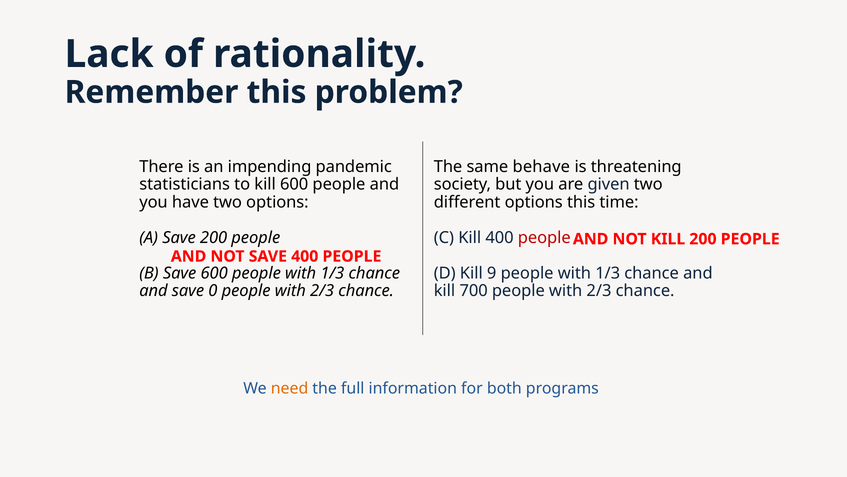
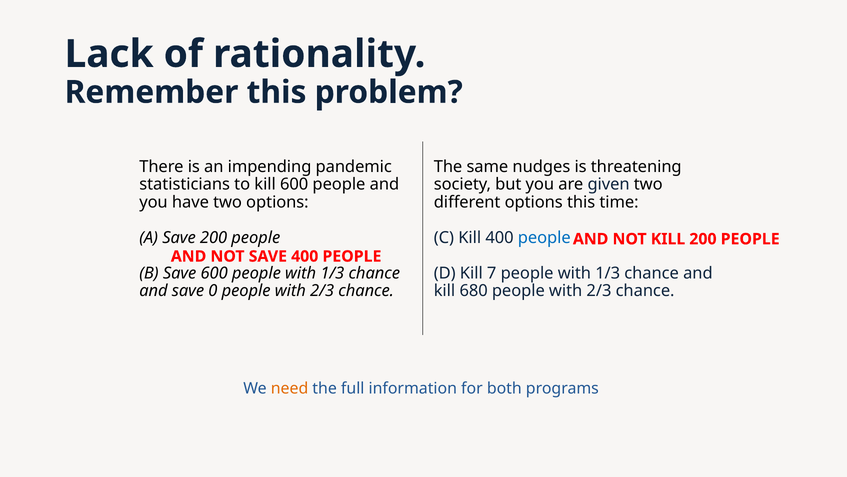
behave: behave -> nudges (541, 167)
people colour: red -> blue (544, 237)
9: 9 -> 7 (492, 273)
700: 700 -> 680 (474, 291)
